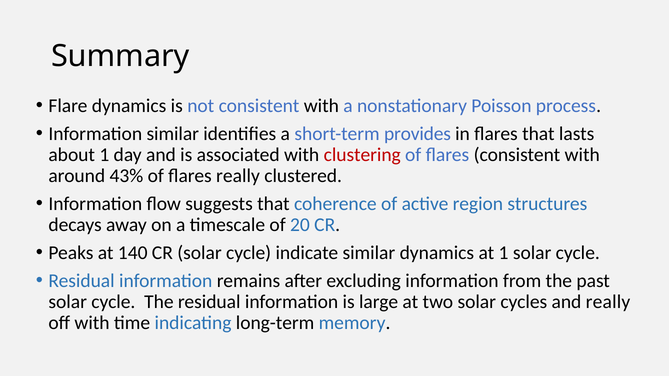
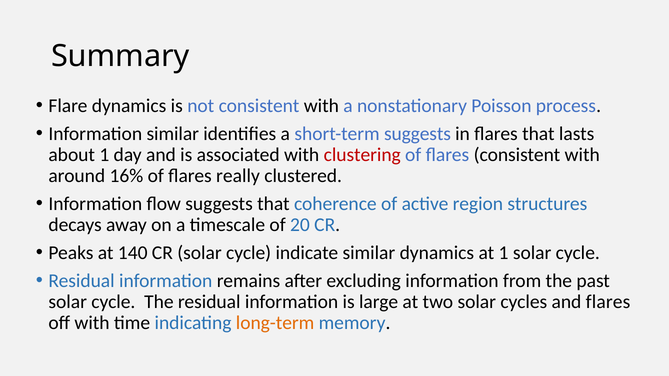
short-term provides: provides -> suggests (417, 134)
43%: 43% -> 16% (126, 176)
and really: really -> flares (608, 302)
long-term colour: black -> orange (275, 323)
